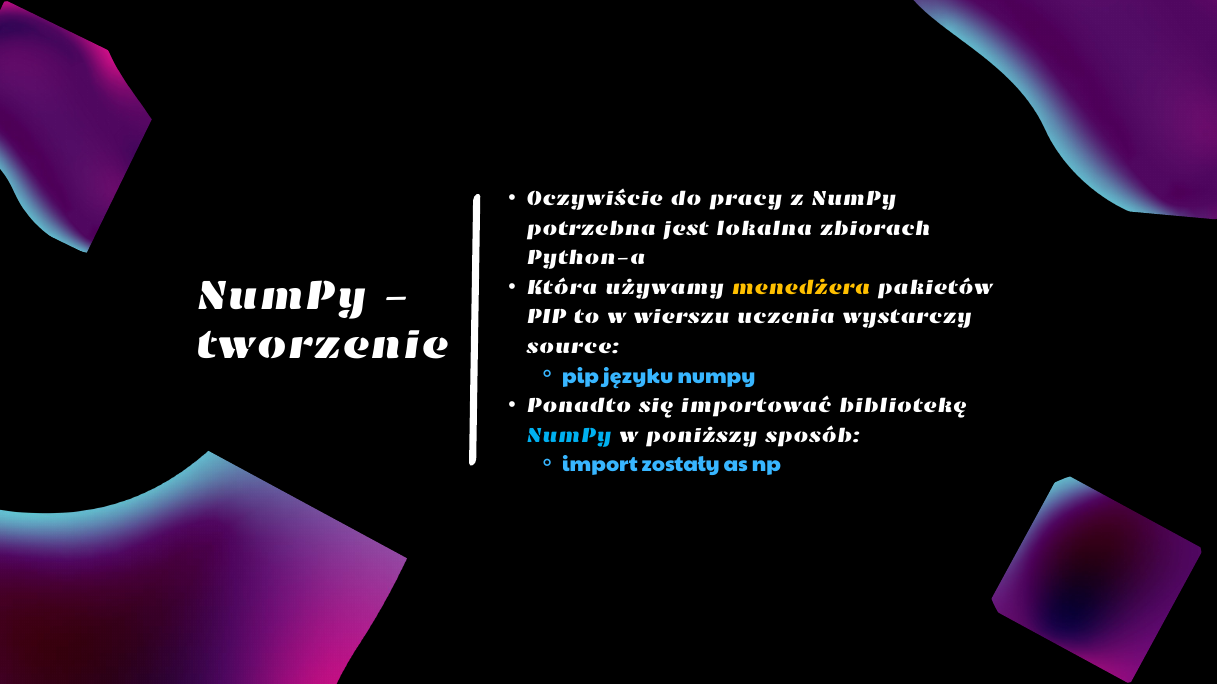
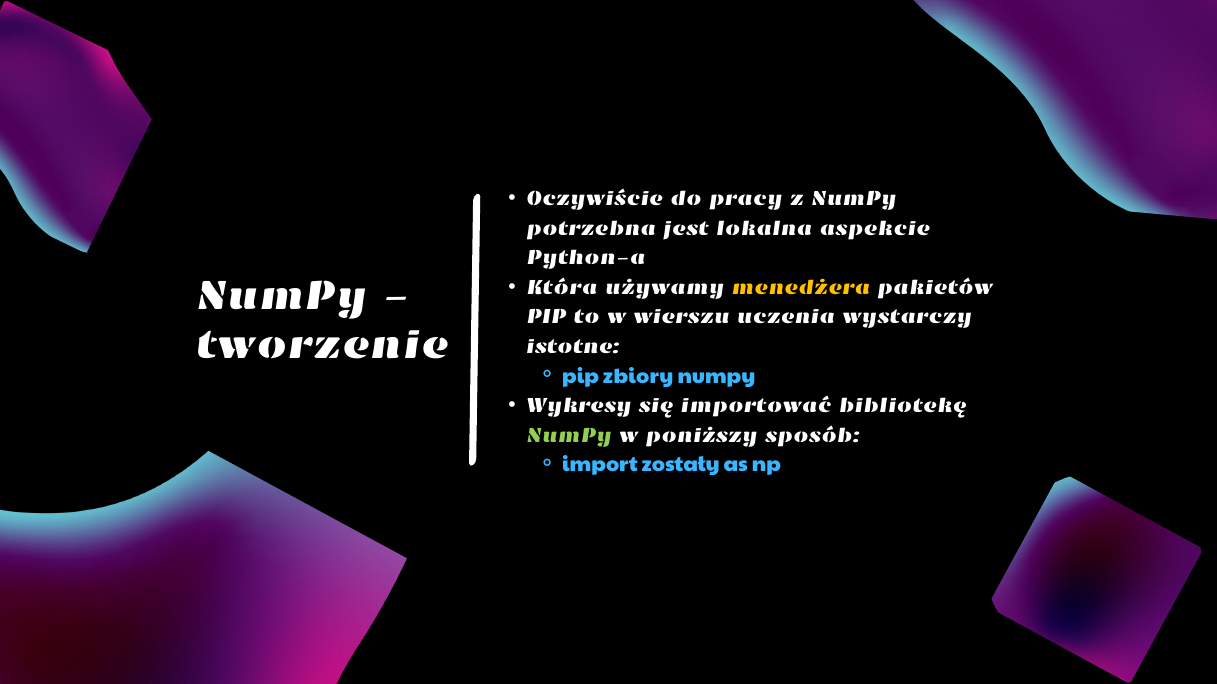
zbiorach: zbiorach -> aspekcie (875, 229)
source: source -> istotne (573, 347)
języku: języku -> zbiory (638, 376)
Ponadto: Ponadto -> Wykresy (579, 406)
NumPy colour: light blue -> light green (569, 436)
